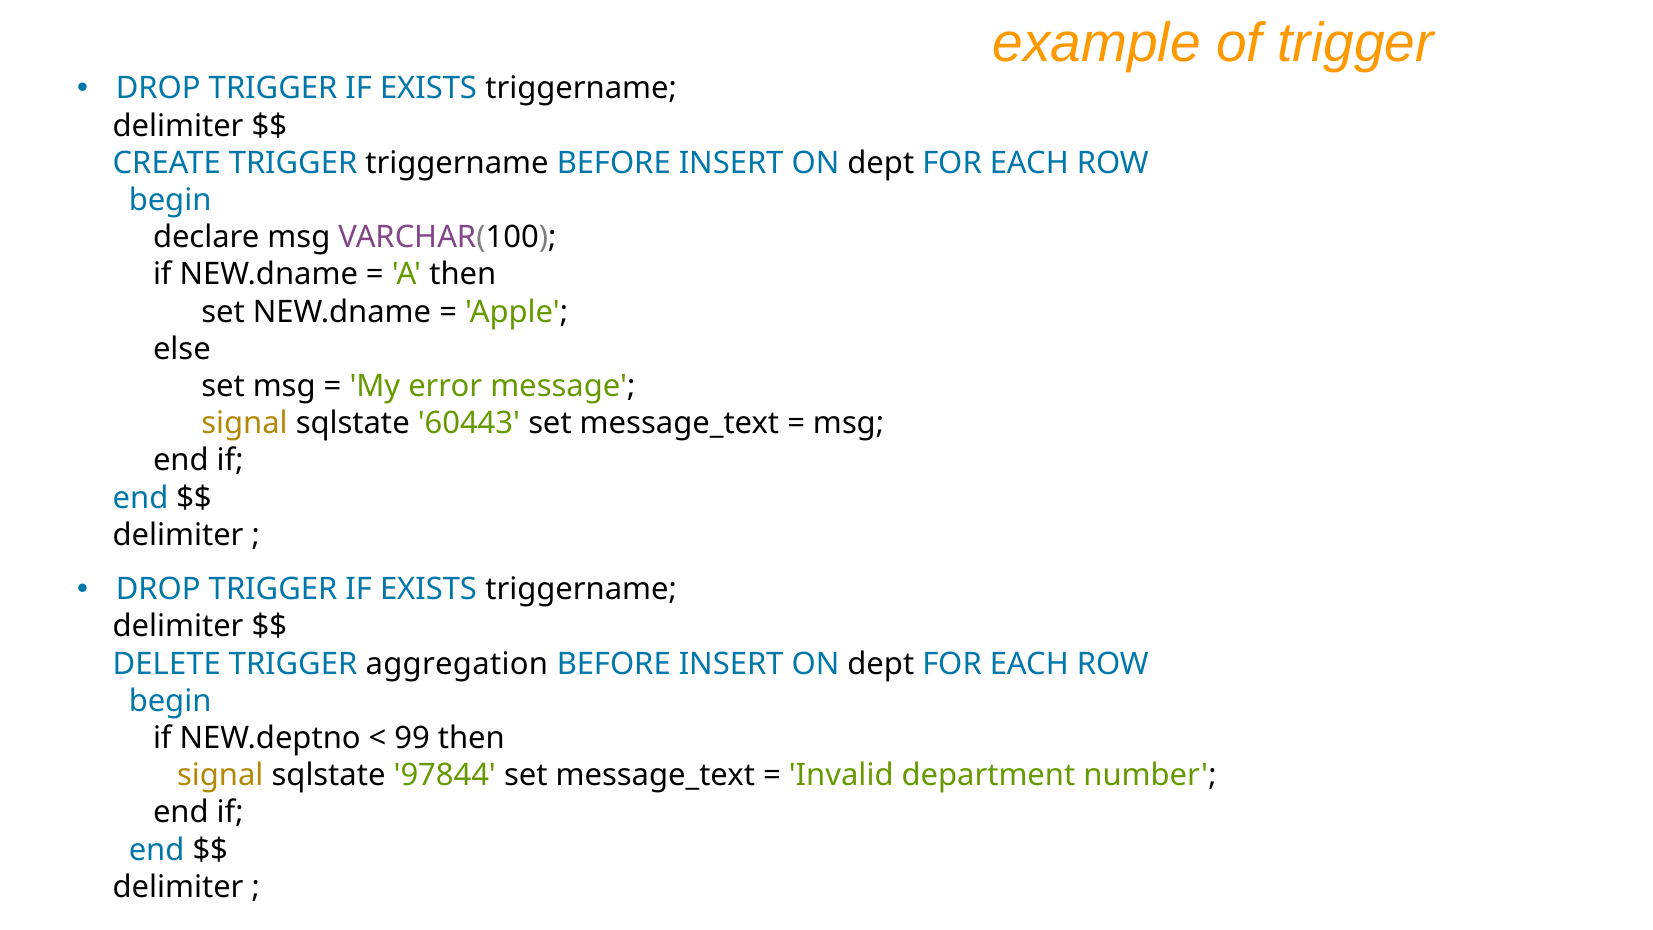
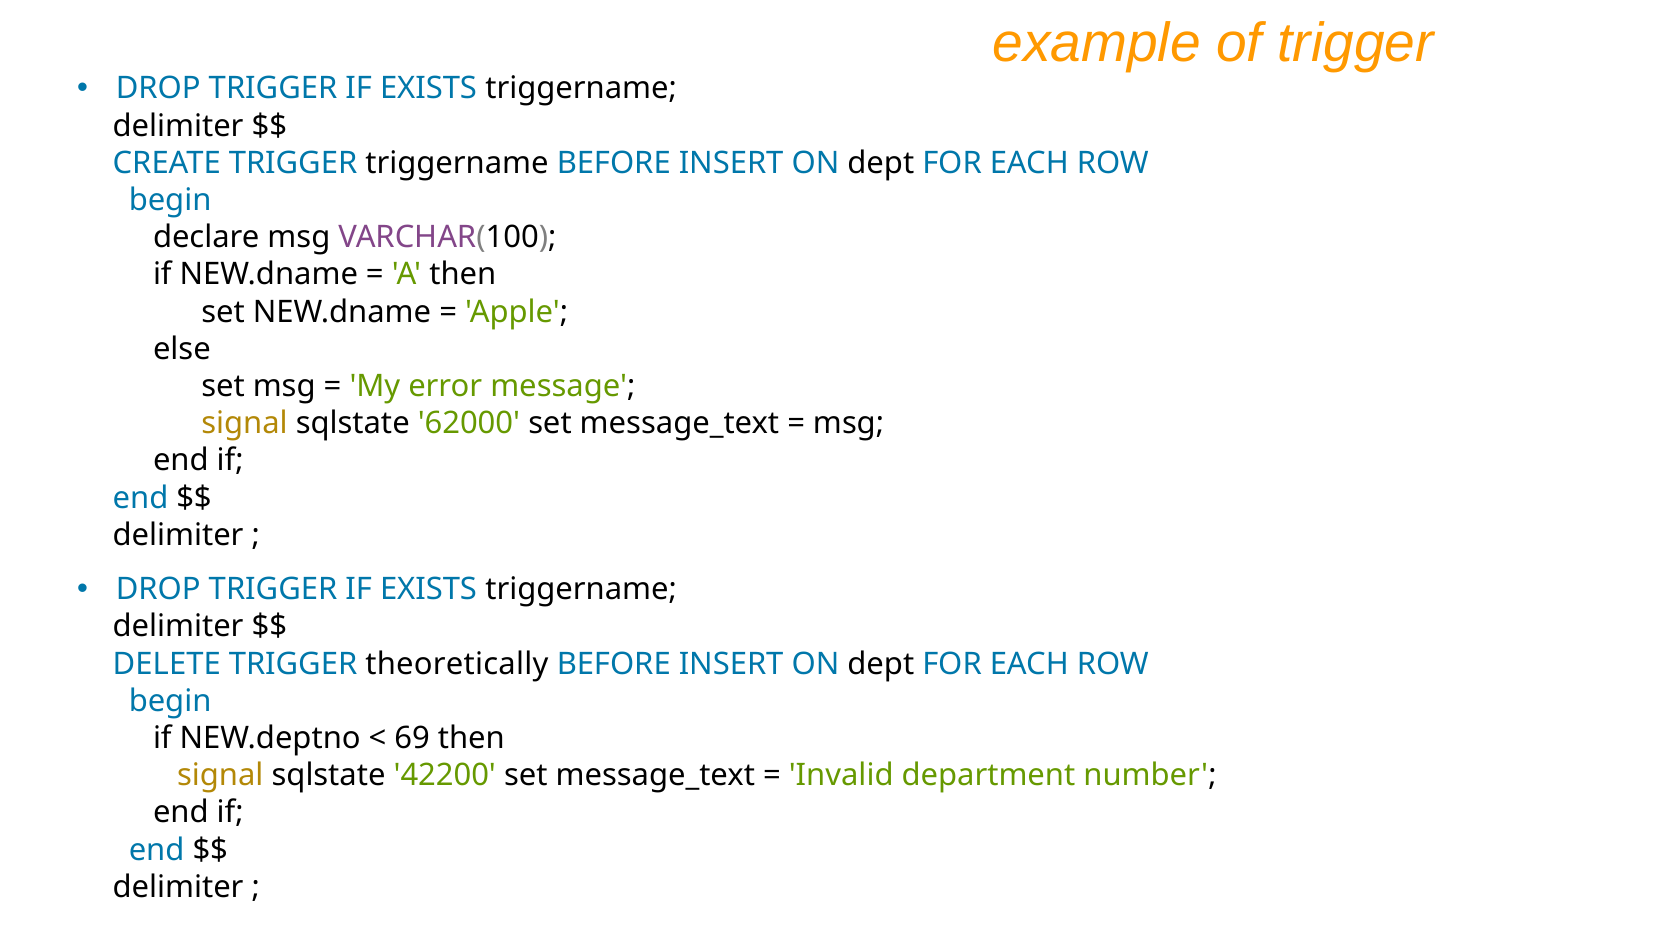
60443: 60443 -> 62000 (469, 423)
aggregation: aggregation -> theoretically (457, 664)
99: 99 -> 69 (412, 738)
97844: 97844 -> 42200 (445, 775)
